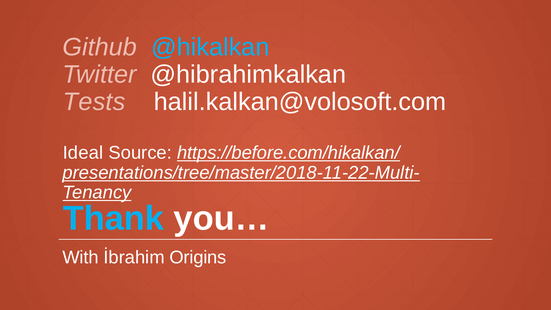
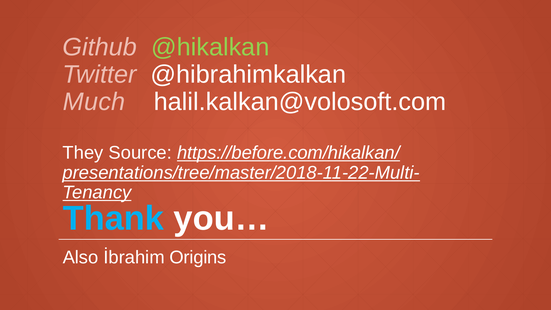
@hikalkan colour: light blue -> light green (210, 47)
Tests: Tests -> Much (94, 102)
Ideal: Ideal -> They (83, 153)
With: With -> Also (81, 257)
